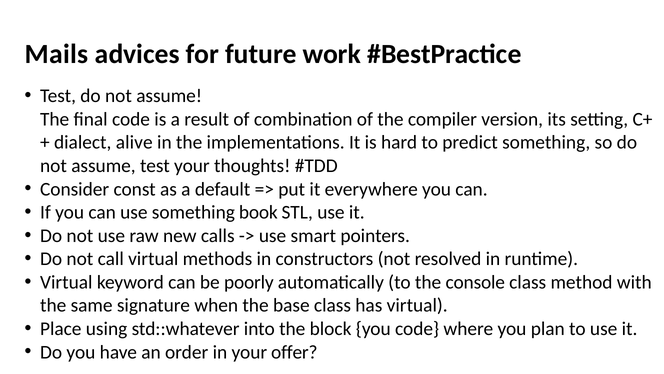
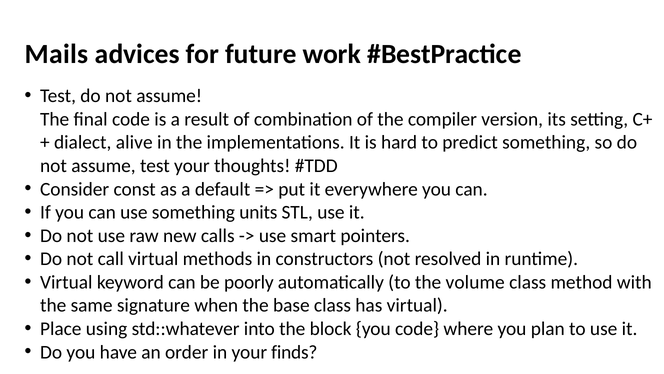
book: book -> units (258, 212)
console: console -> volume (475, 282)
offer: offer -> finds (294, 352)
